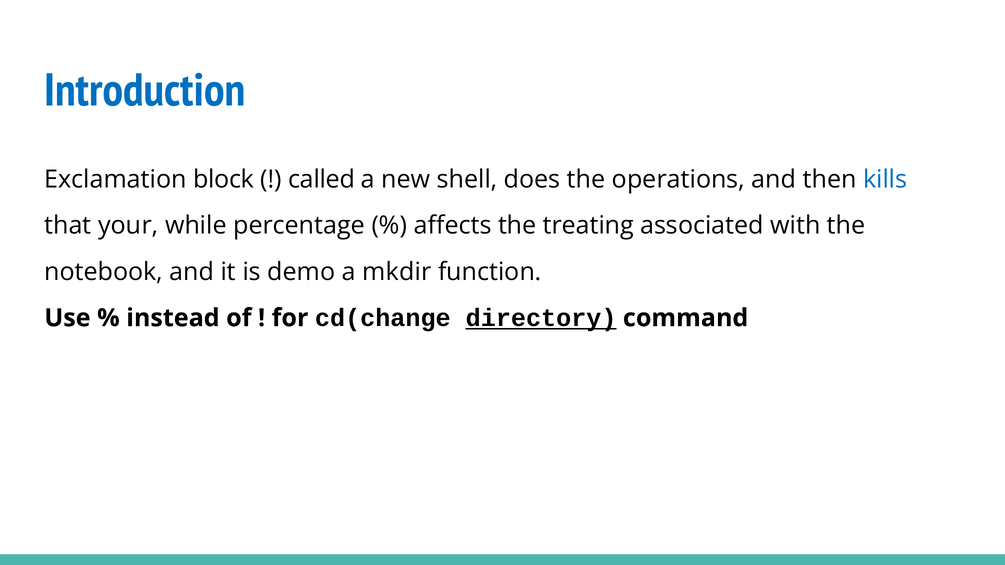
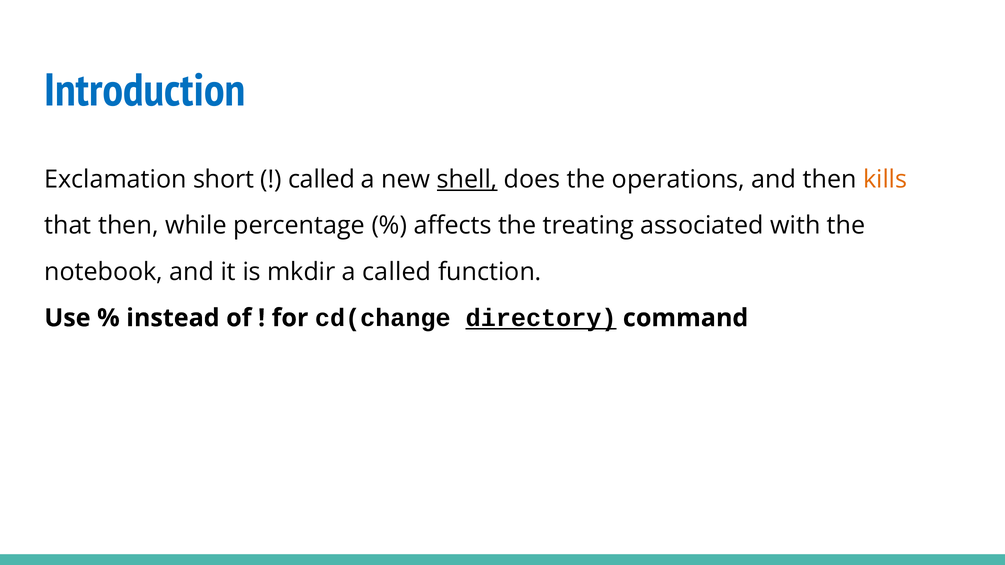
block: block -> short (224, 180)
shell underline: none -> present (467, 180)
kills colour: blue -> orange (885, 180)
that your: your -> then (128, 226)
demo: demo -> mkdir (301, 272)
a mkdir: mkdir -> called (397, 272)
